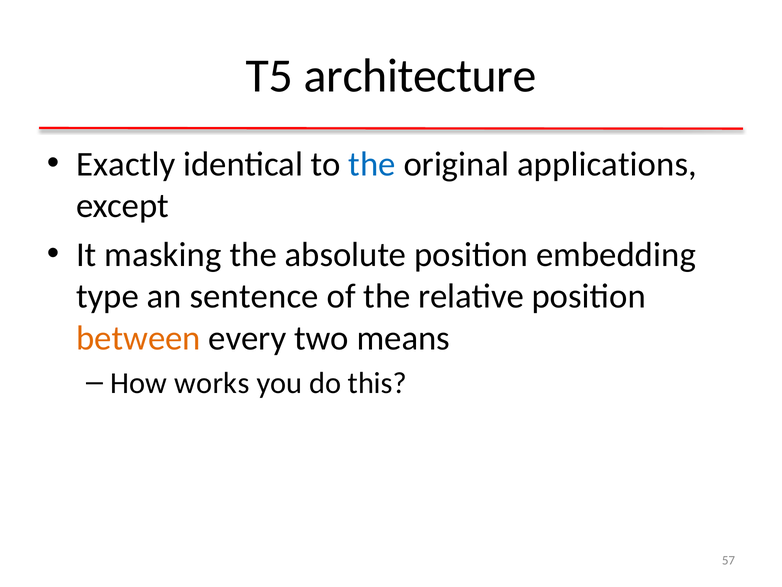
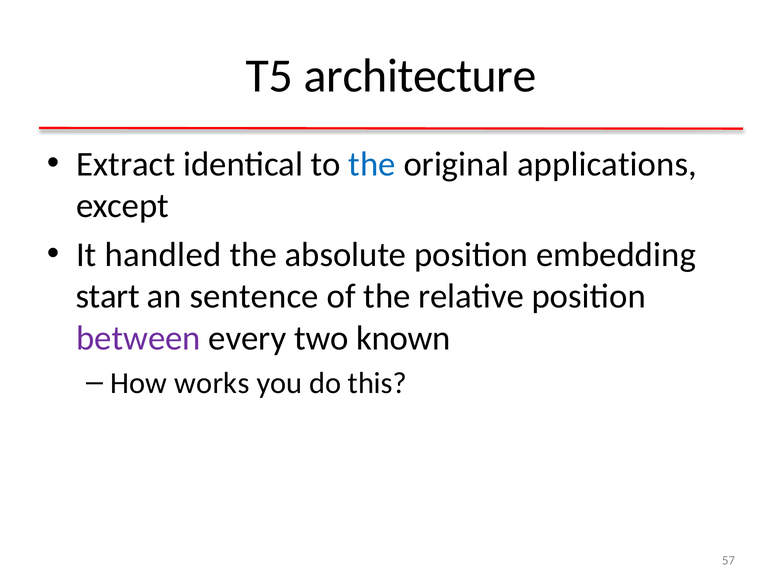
Exactly: Exactly -> Extract (126, 164)
masking: masking -> handled (163, 254)
type: type -> start (108, 296)
between colour: orange -> purple (138, 338)
means: means -> known (403, 338)
